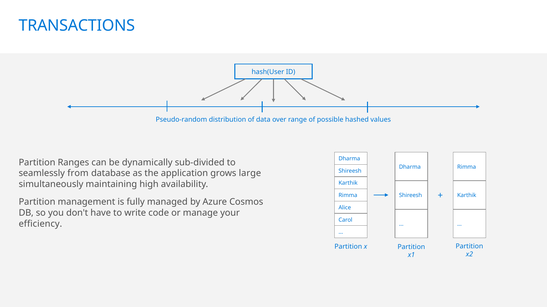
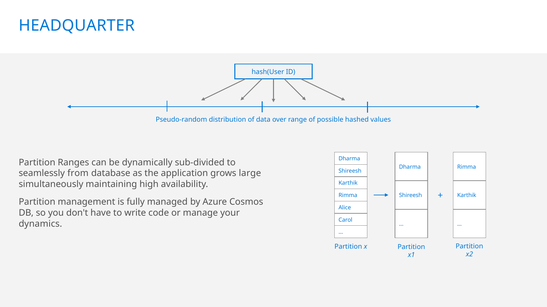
TRANSACTIONS: TRANSACTIONS -> HEADQUARTER (77, 26)
efficiency: efficiency -> dynamics (40, 224)
